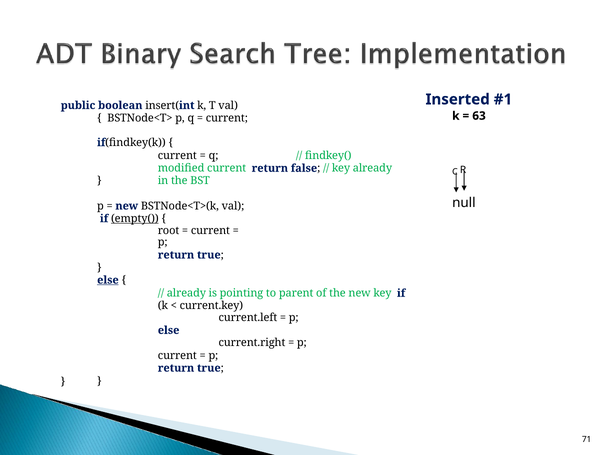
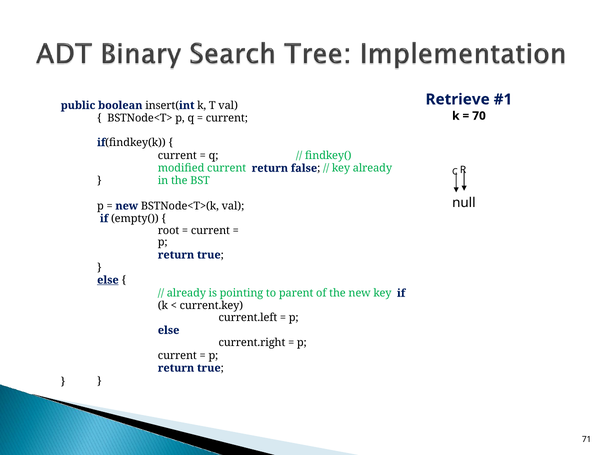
Inserted: Inserted -> Retrieve (458, 99)
63: 63 -> 70 (479, 116)
empty( underline: present -> none (135, 219)
